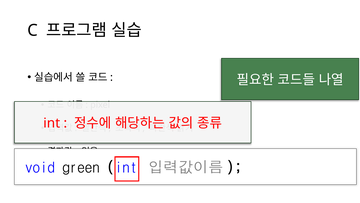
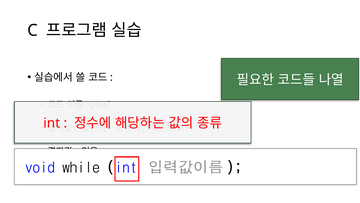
green: green -> while (81, 167)
